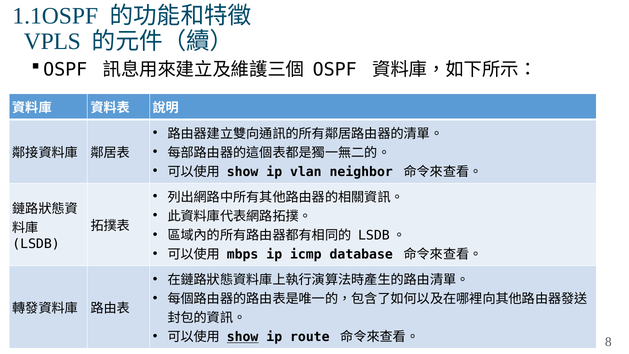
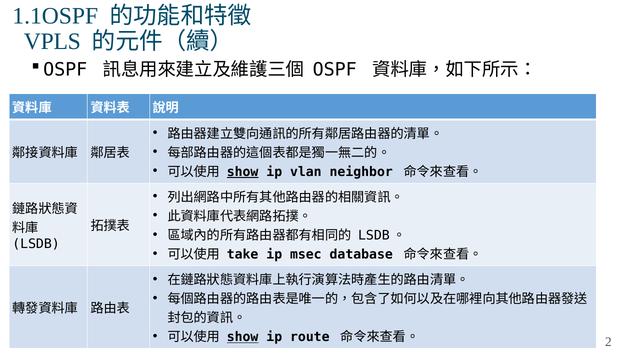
show underline: none -> present (243, 172)
mbps: mbps -> take (243, 254)
icmp: icmp -> msec (306, 254)
8: 8 -> 2 (608, 342)
